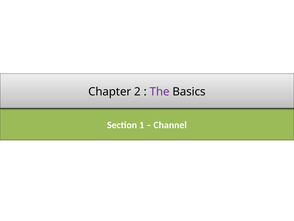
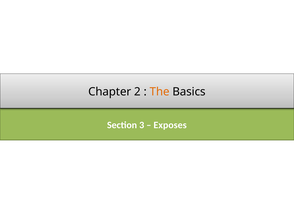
The colour: purple -> orange (160, 92)
1: 1 -> 3 (142, 125)
Channel: Channel -> Exposes (170, 125)
